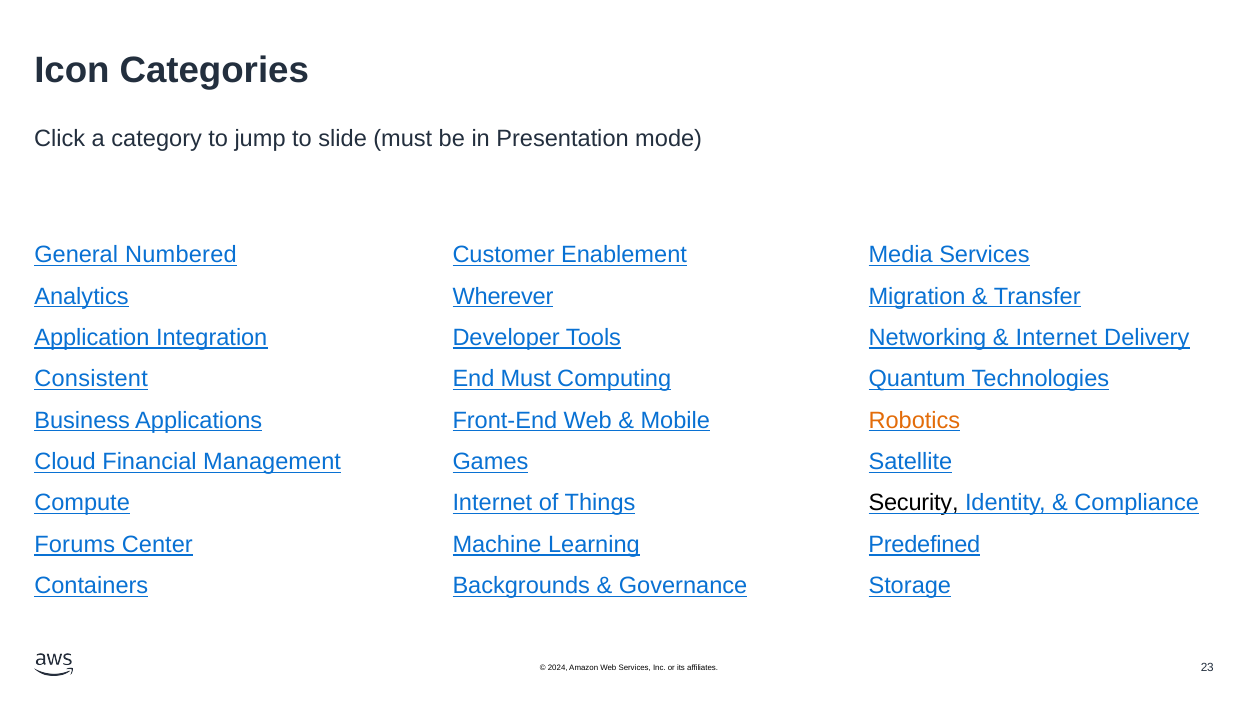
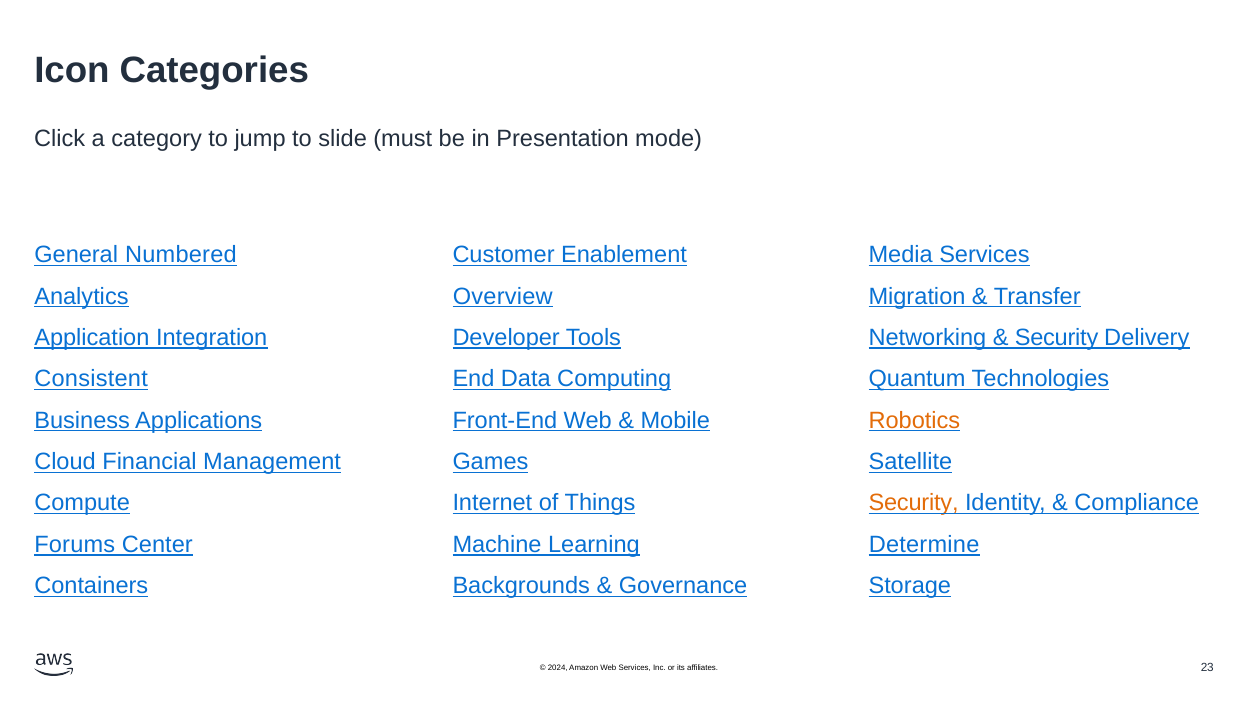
Wherever: Wherever -> Overview (503, 297)
Internet: Internet -> Security (1057, 338)
End Must: Must -> Data (526, 379)
Security colour: black -> orange (914, 504)
Predefined: Predefined -> Determine (924, 545)
